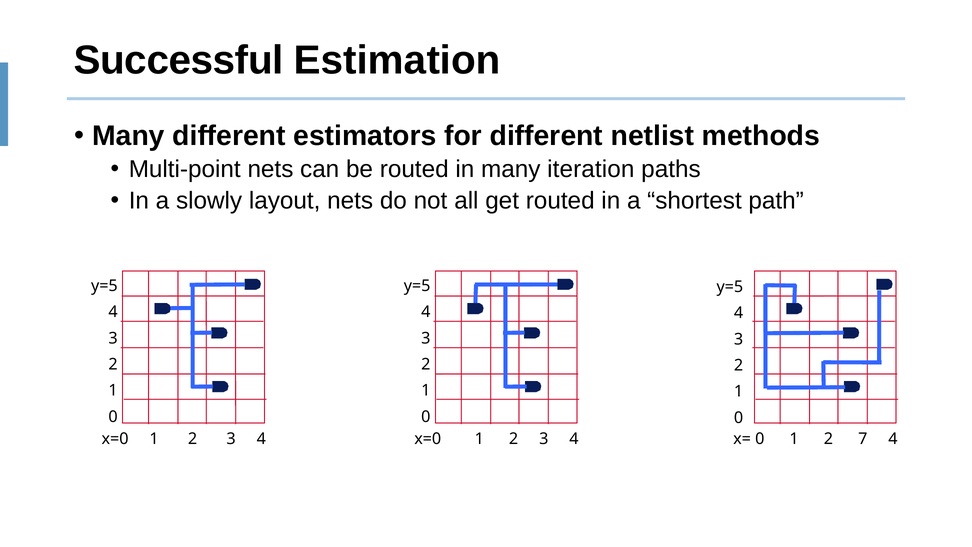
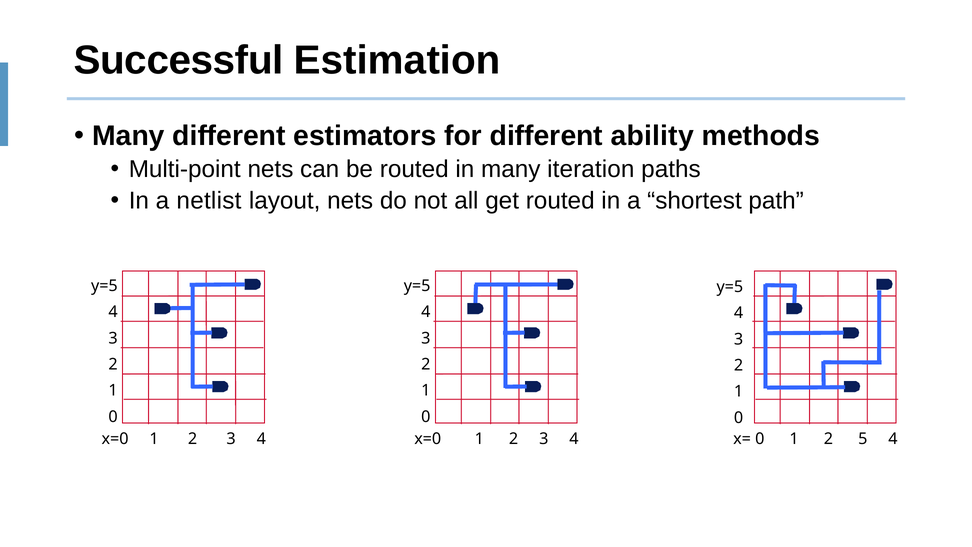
netlist: netlist -> ability (652, 136)
slowly: slowly -> netlist (209, 201)
7: 7 -> 5 (863, 439)
